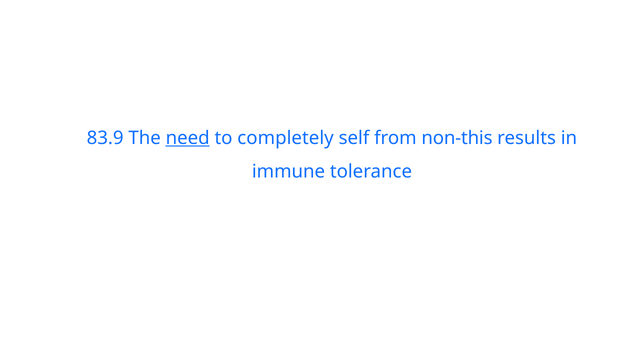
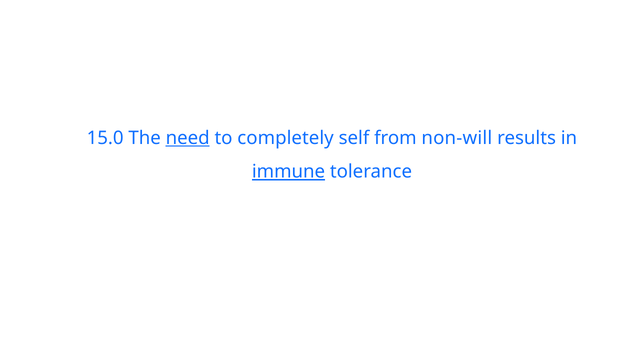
83.9: 83.9 -> 15.0 (105, 138)
non-this: non-this -> non-will (457, 138)
immune underline: none -> present (289, 172)
